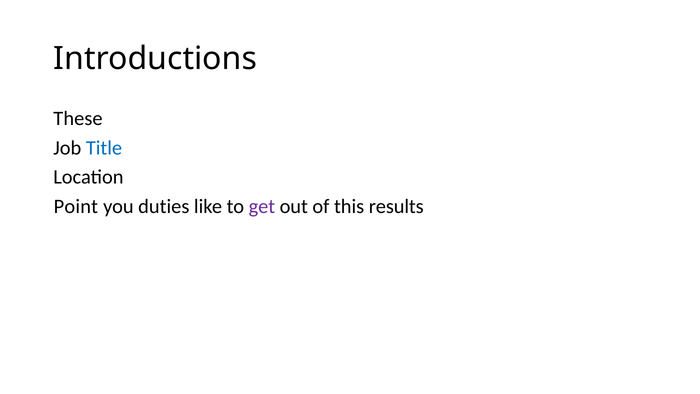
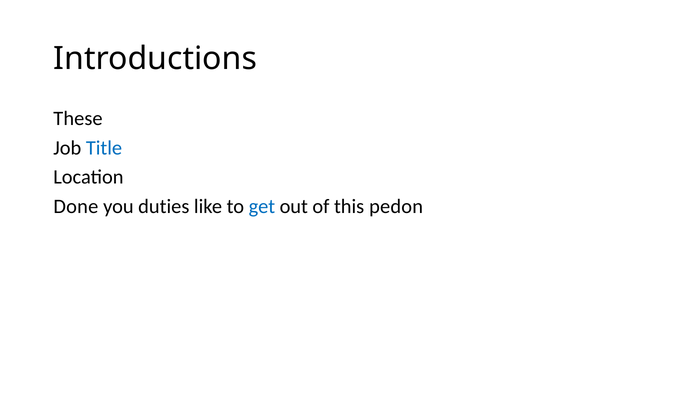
Point: Point -> Done (76, 206)
get colour: purple -> blue (262, 206)
results: results -> pedon (396, 206)
